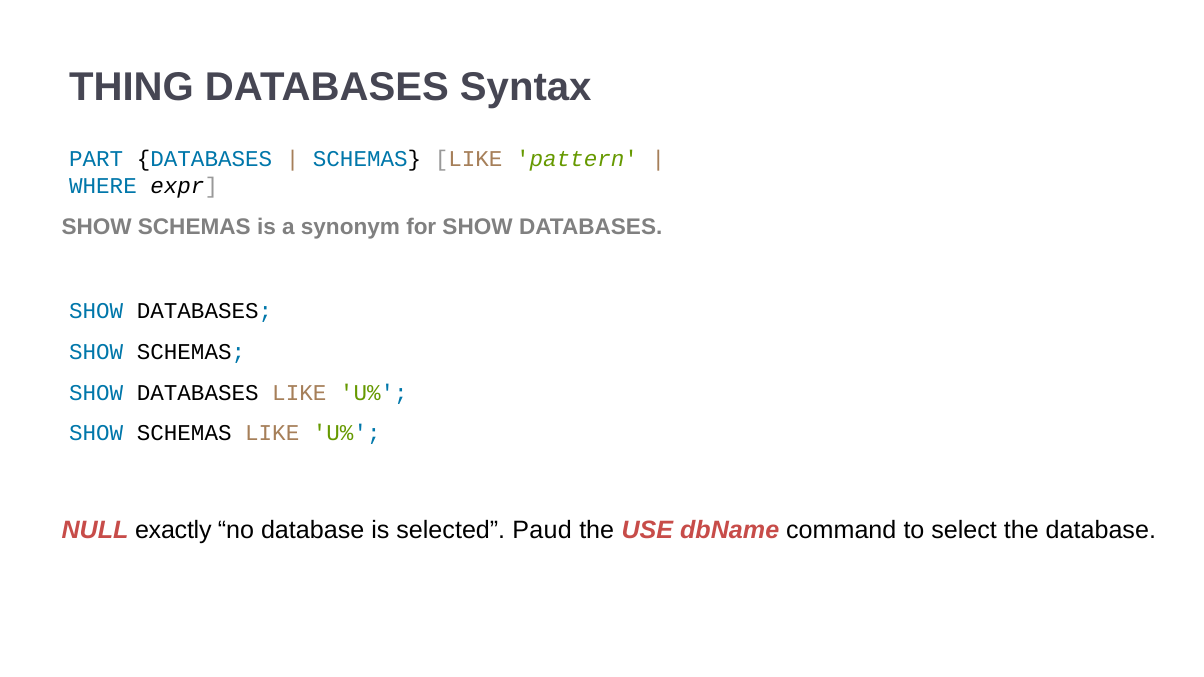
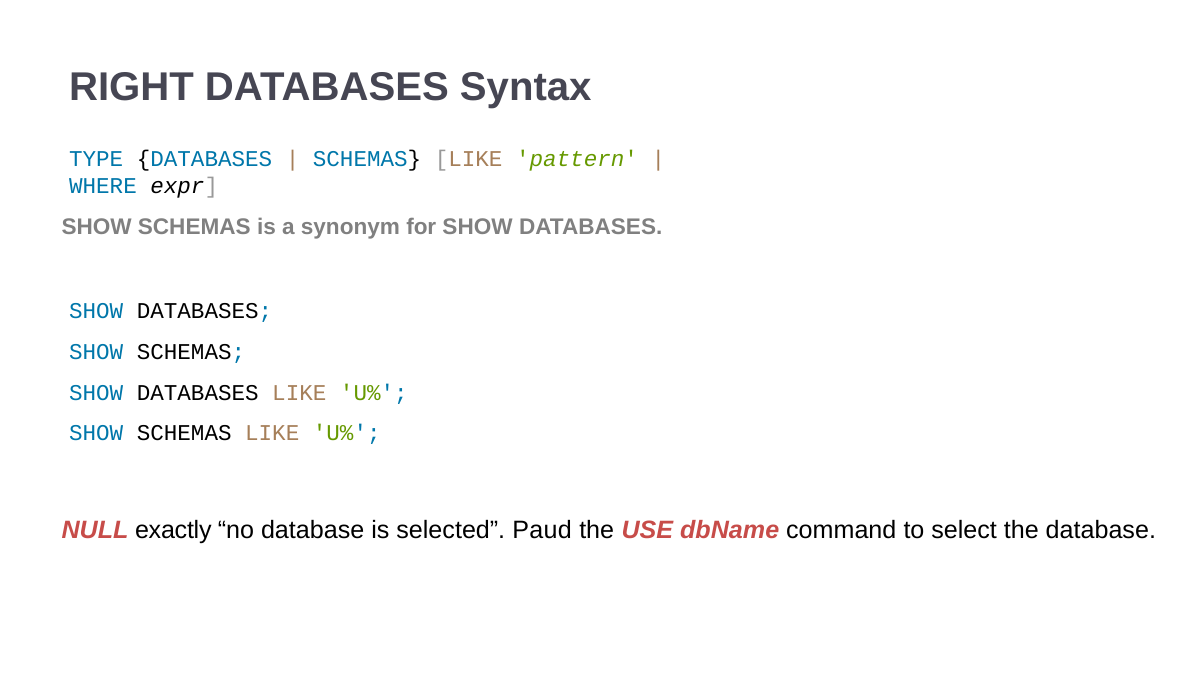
THING: THING -> RIGHT (131, 87)
PART: PART -> TYPE (96, 159)
